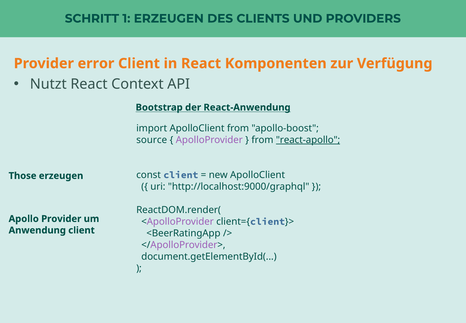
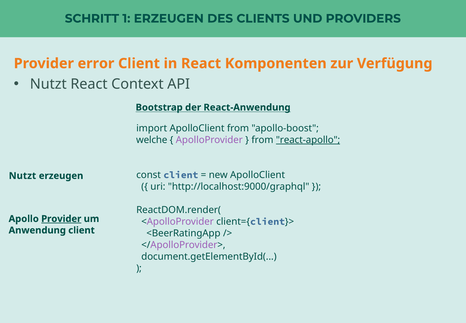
source: source -> welche (152, 140)
Those: Those -> Nutzt (22, 176)
Provider underline: none -> present (61, 219)
